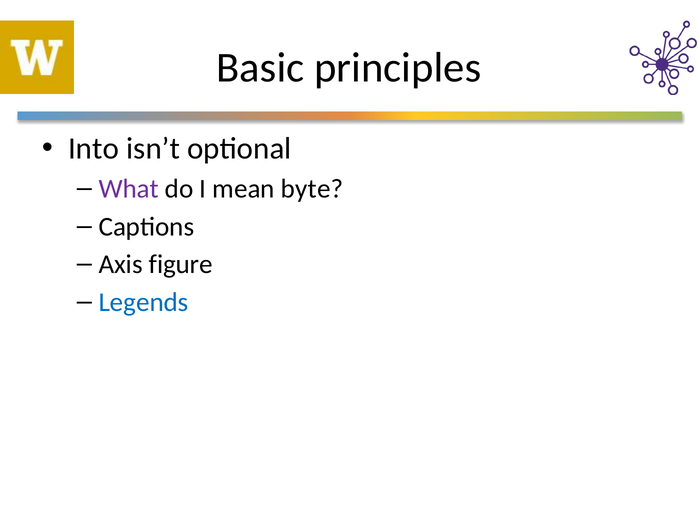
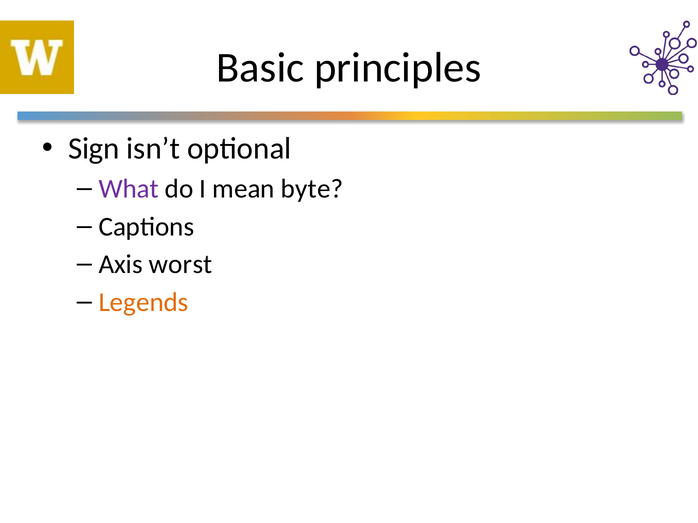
Into: Into -> Sign (94, 149)
figure: figure -> worst (181, 265)
Legends colour: blue -> orange (144, 303)
